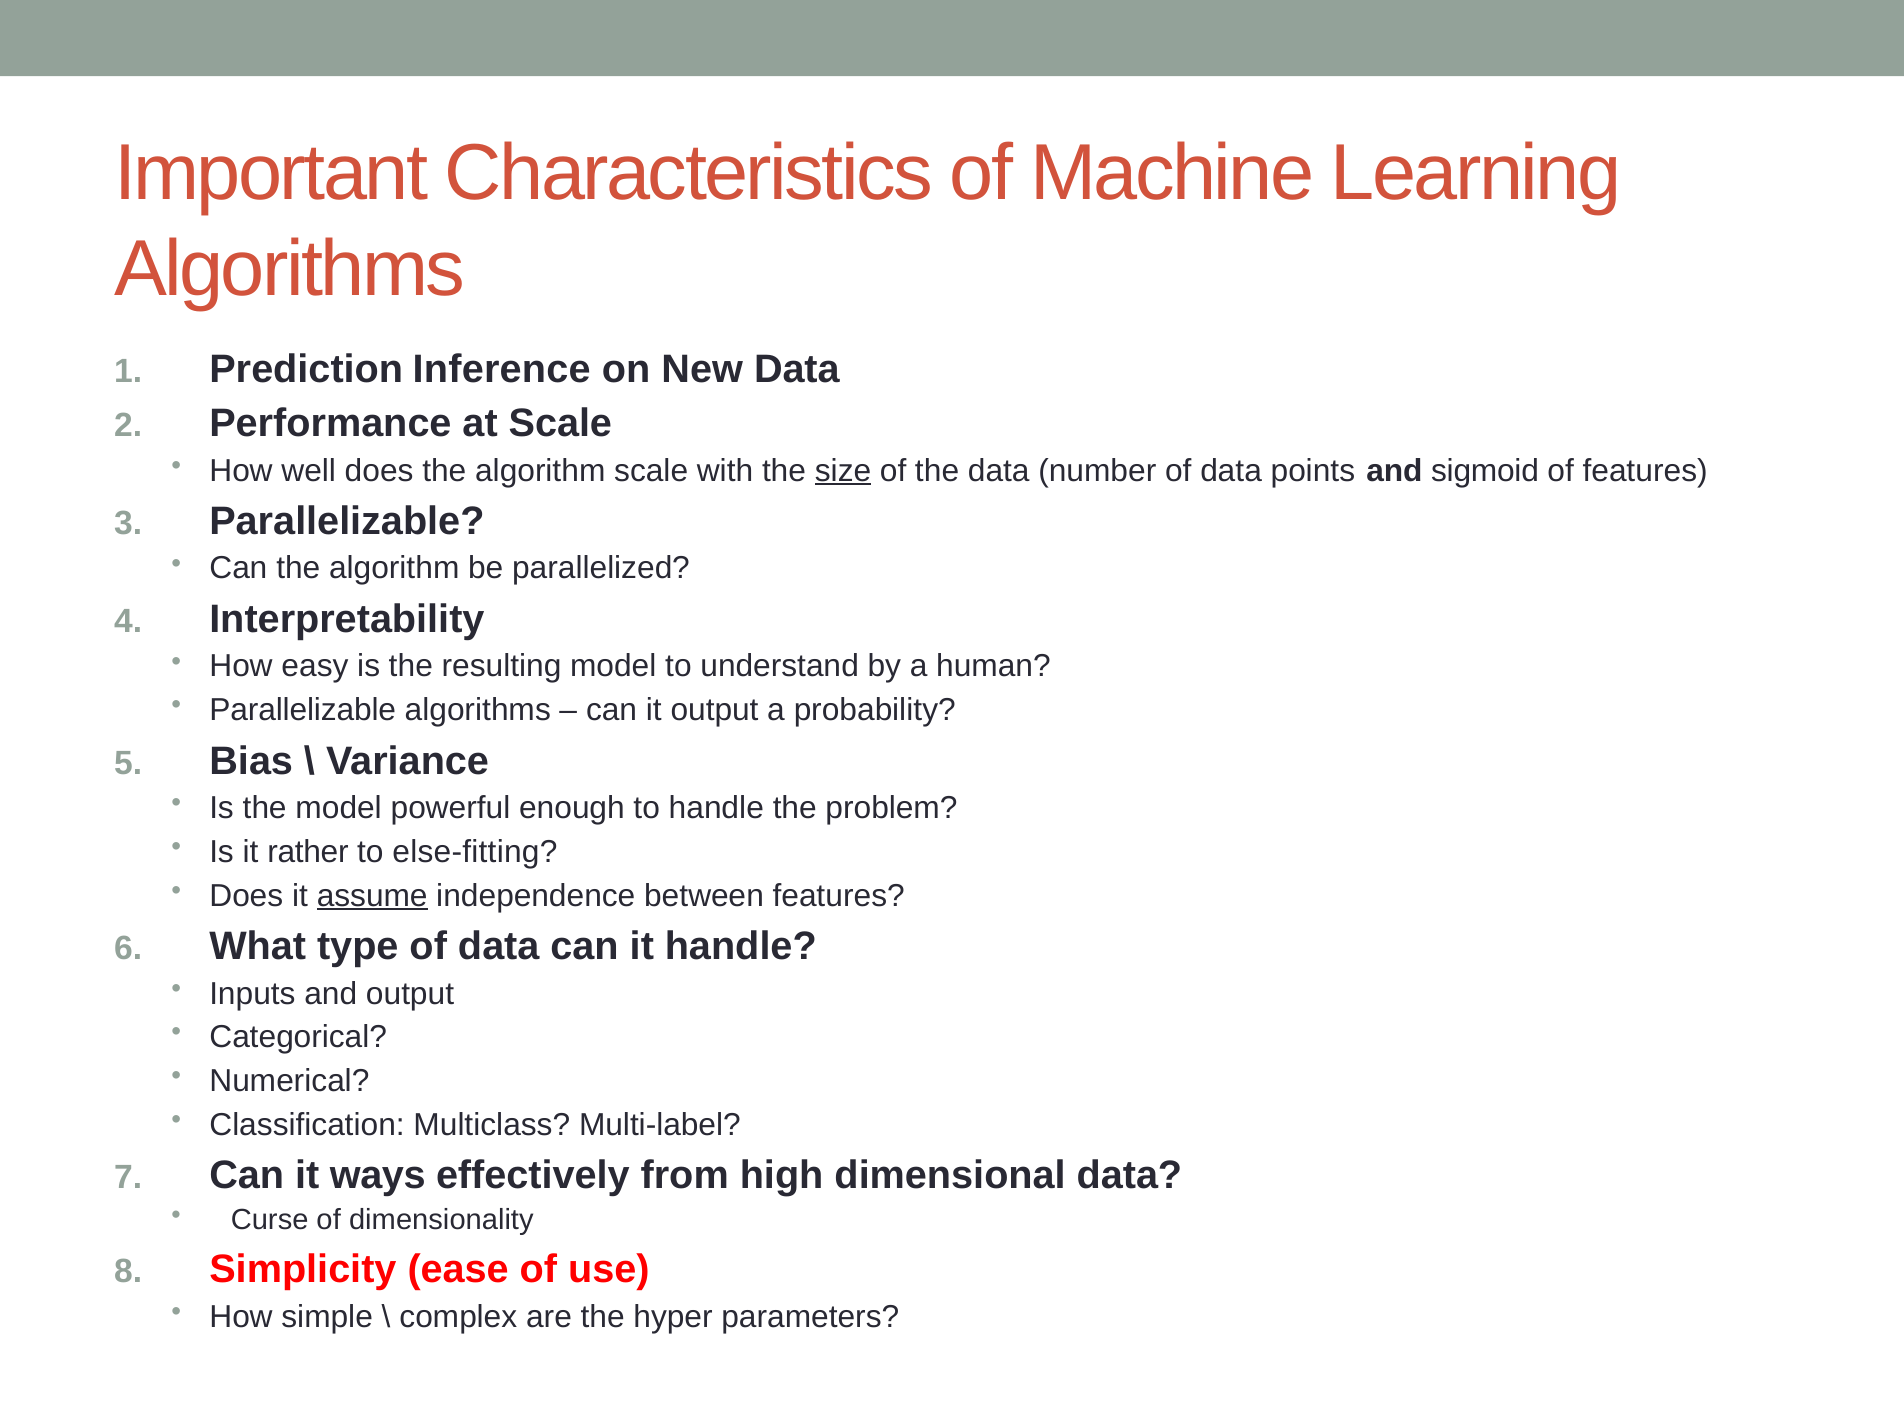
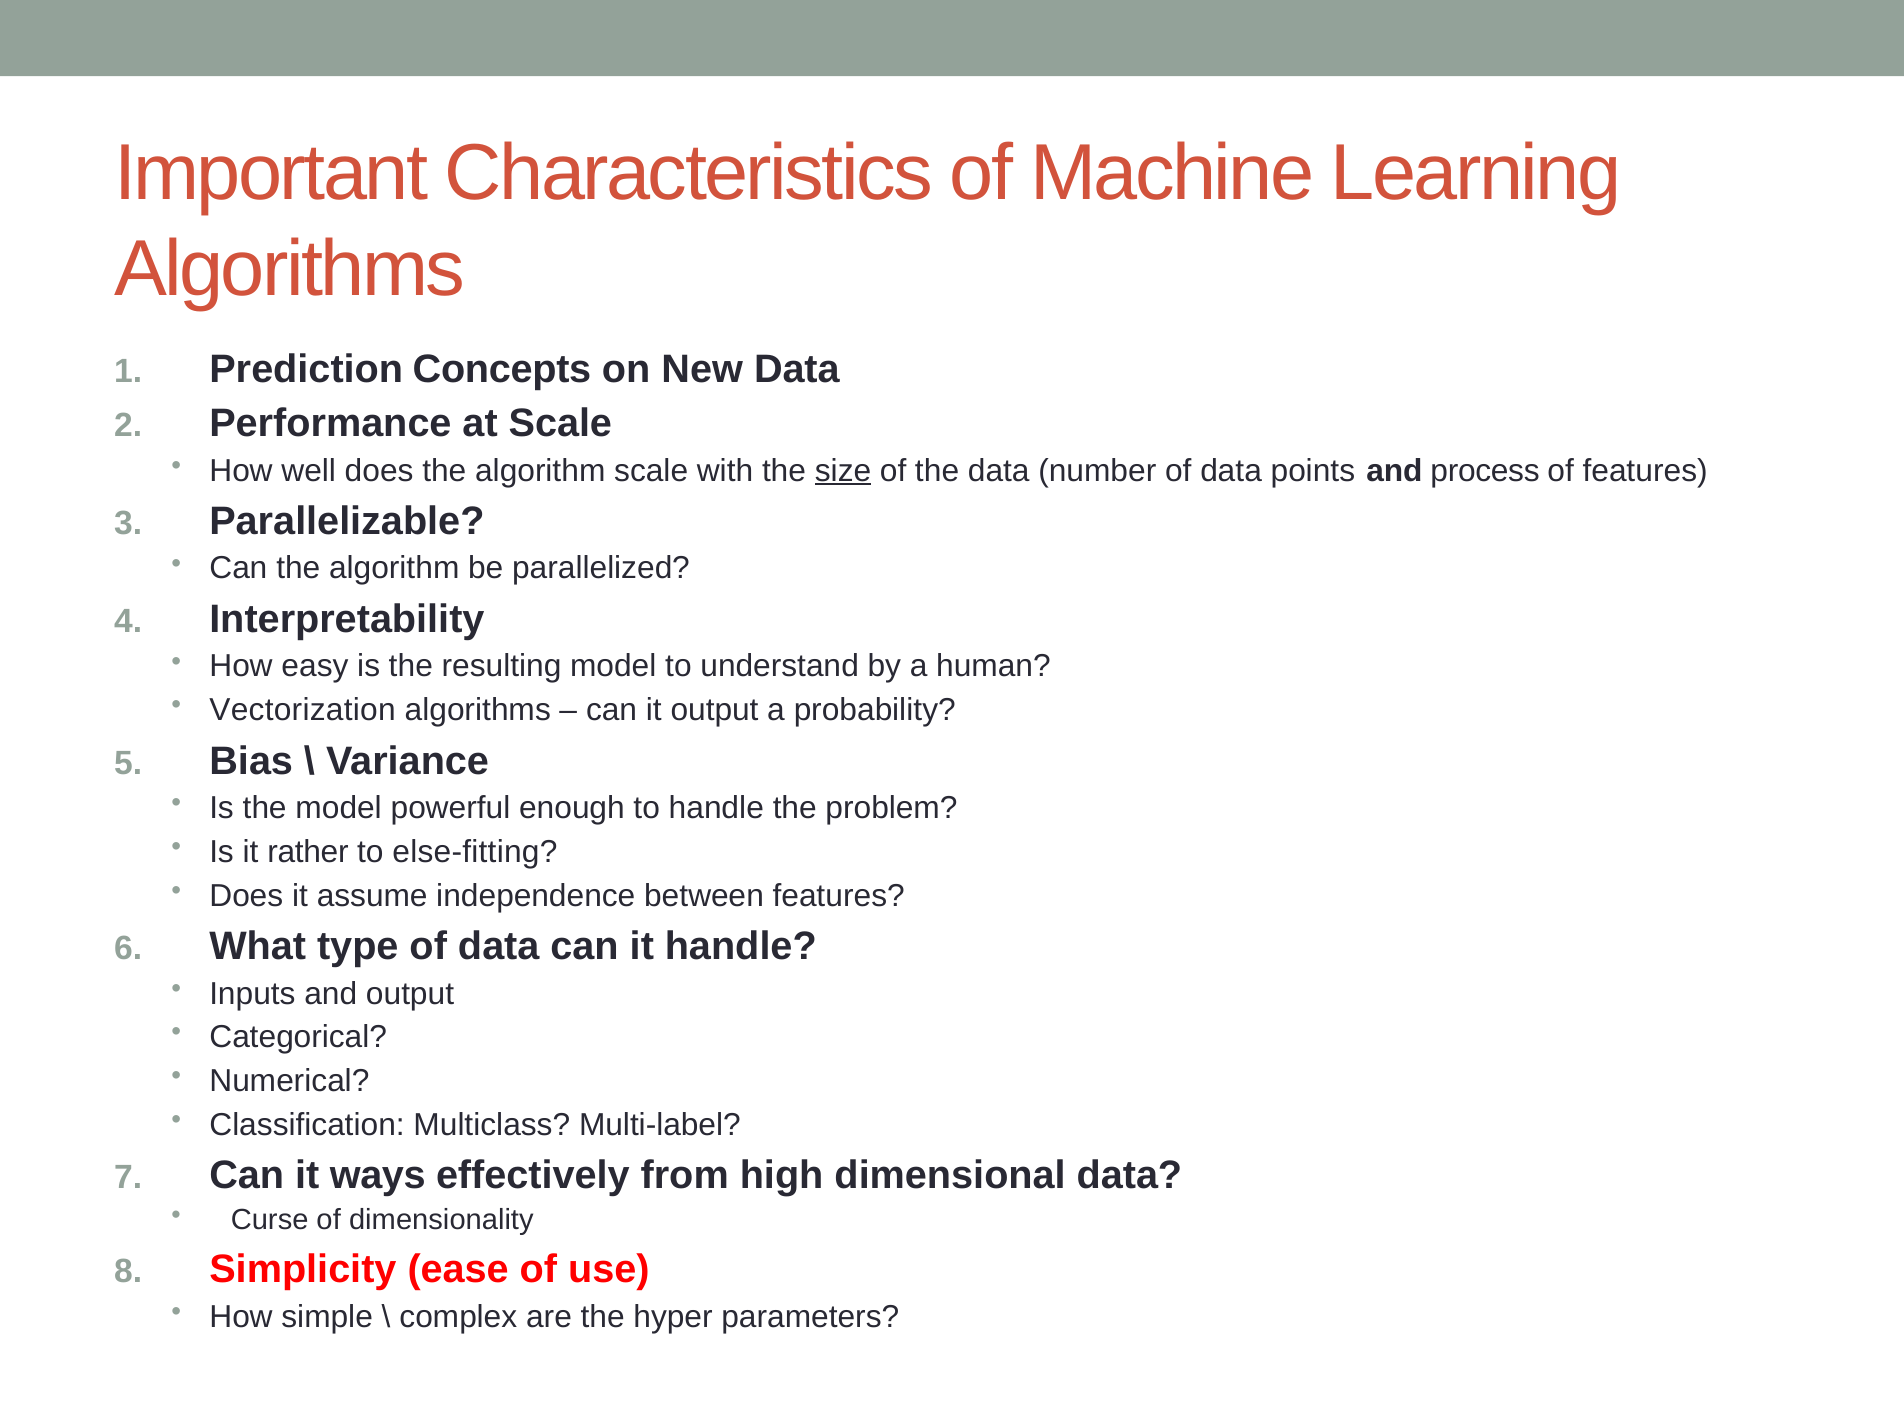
Inference: Inference -> Concepts (502, 369)
sigmoid: sigmoid -> process (1485, 471)
Parallelizable: Parallelizable -> Vectorization (303, 710)
assume underline: present -> none (372, 896)
